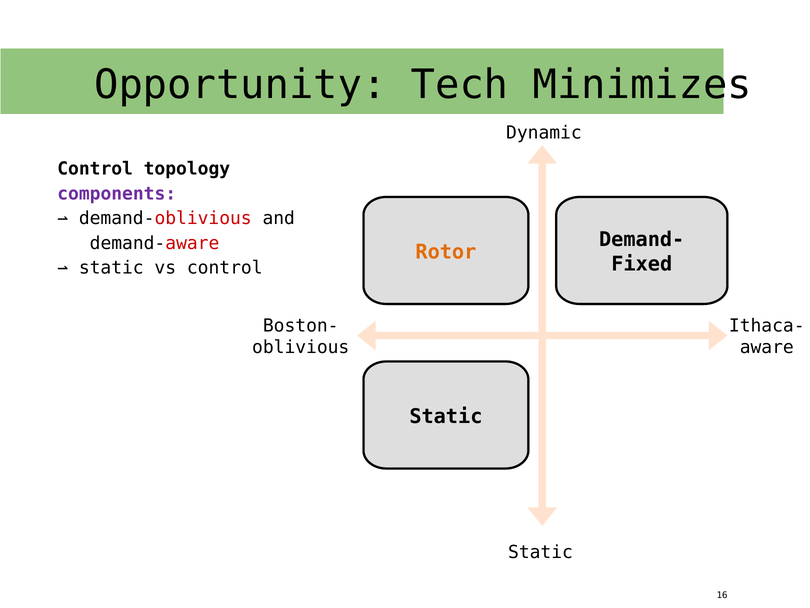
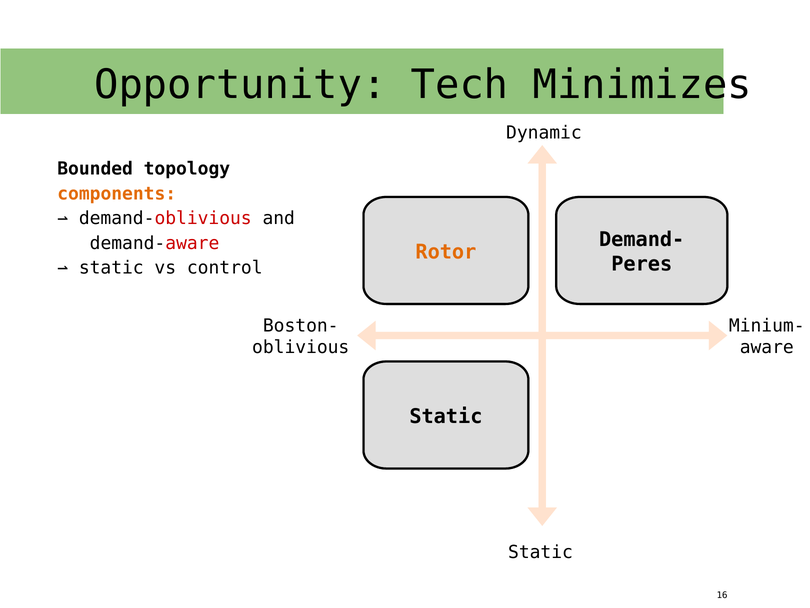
Control: Control -> Bounded (95, 169)
components colour: purple -> orange (117, 193)
Fixed: Fixed -> Peres (642, 264)
Ithaca-: Ithaca- -> Minium- (767, 325)
